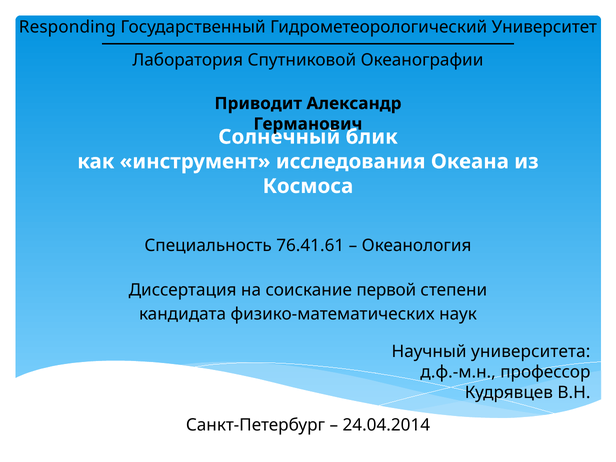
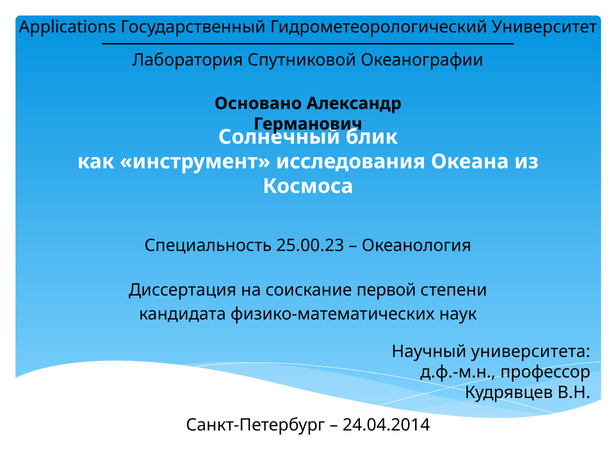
Responding: Responding -> Applications (68, 27)
Приводит: Приводит -> Основано (258, 103)
76.41.61: 76.41.61 -> 25.00.23 (310, 246)
